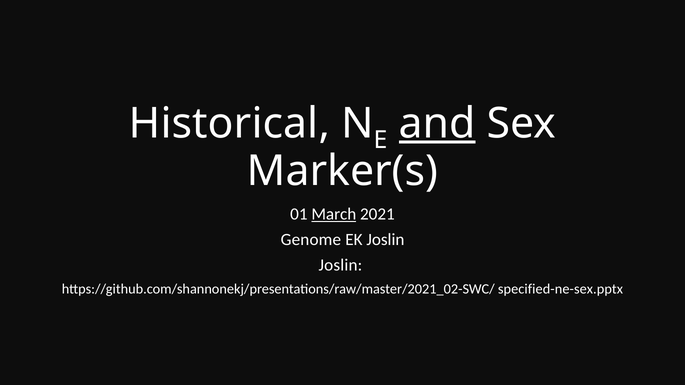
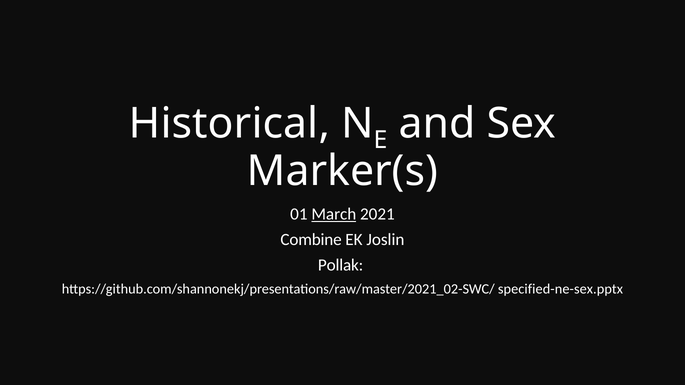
and underline: present -> none (437, 124)
Genome: Genome -> Combine (311, 240)
Joslin: Joslin -> Pollak (341, 265)
